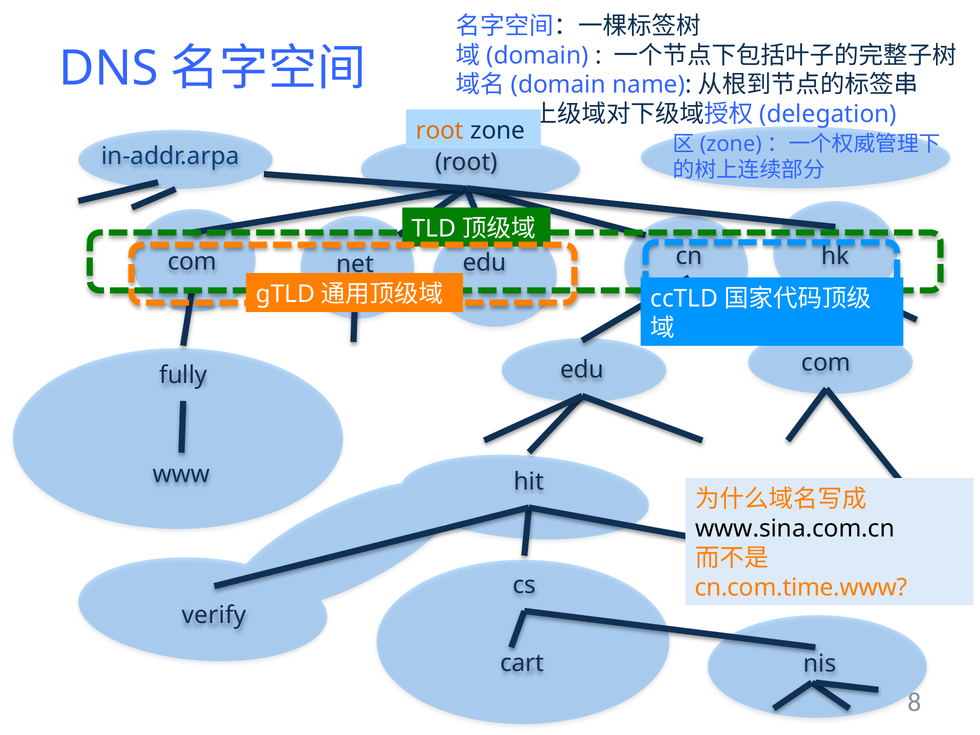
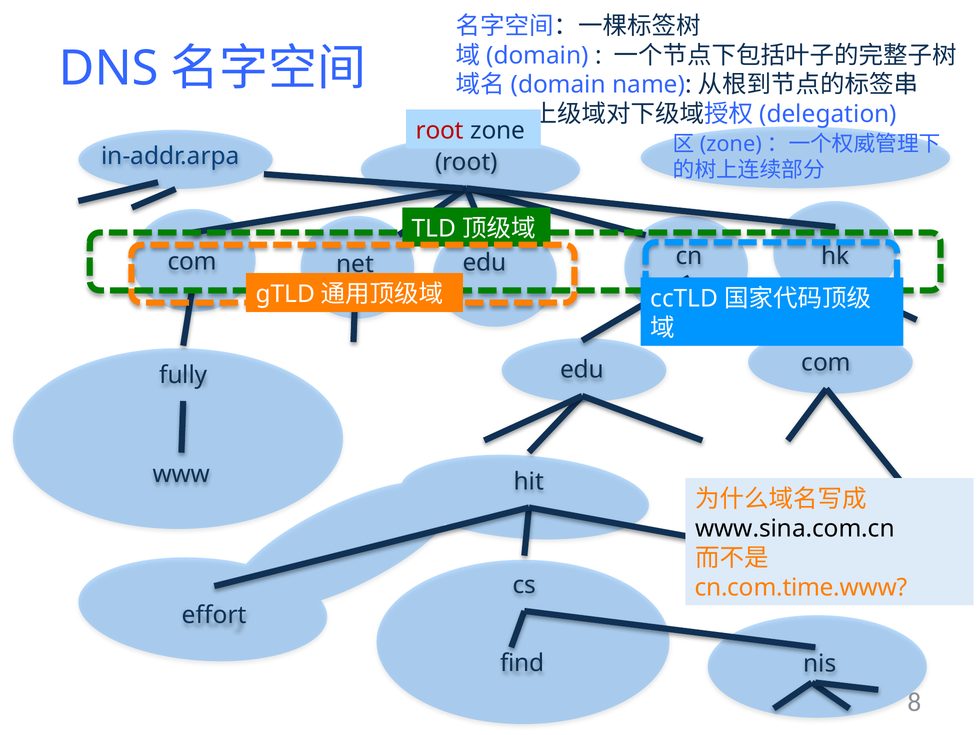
root colour: orange -> red (440, 131)
verify: verify -> effort (214, 615)
cart: cart -> find (522, 663)
